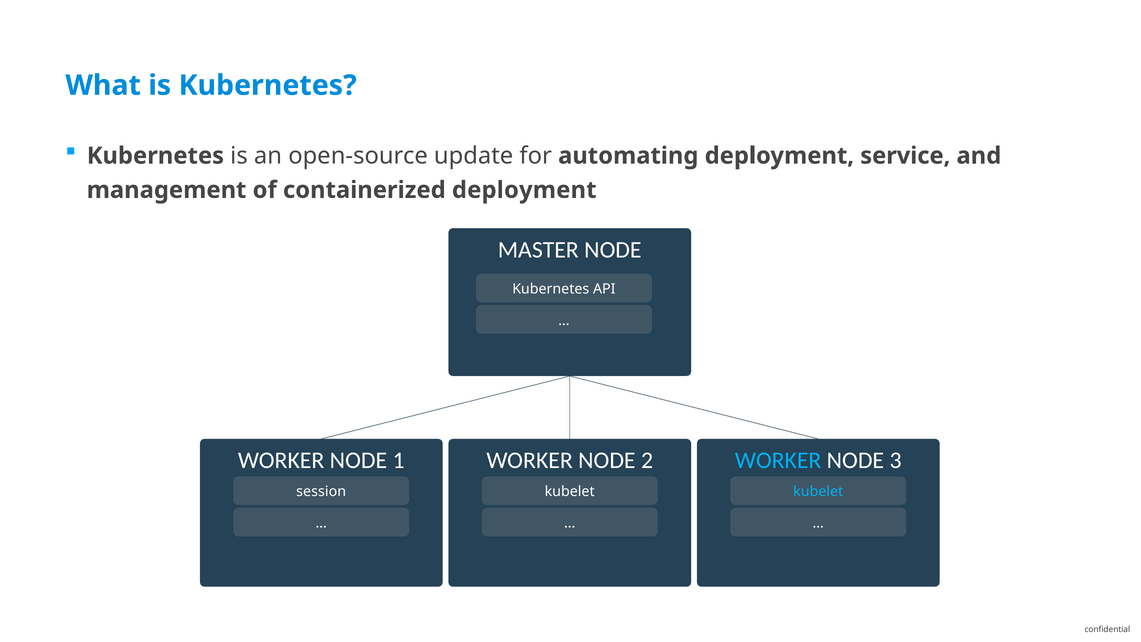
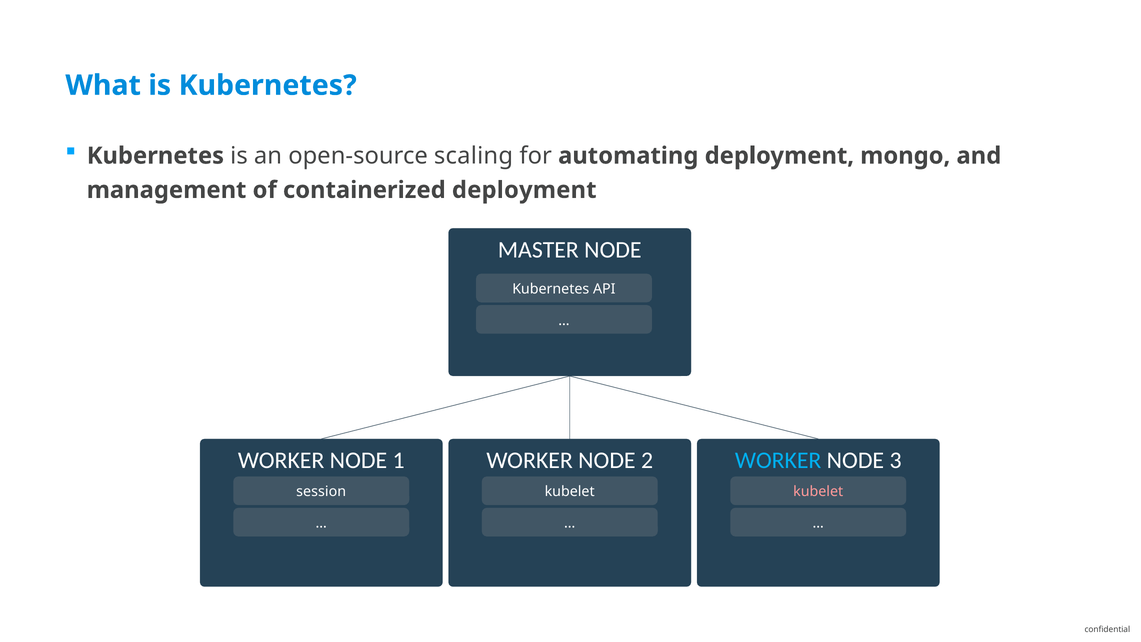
update: update -> scaling (474, 156)
service: service -> mongo (905, 156)
kubelet colour: light blue -> pink (818, 492)
